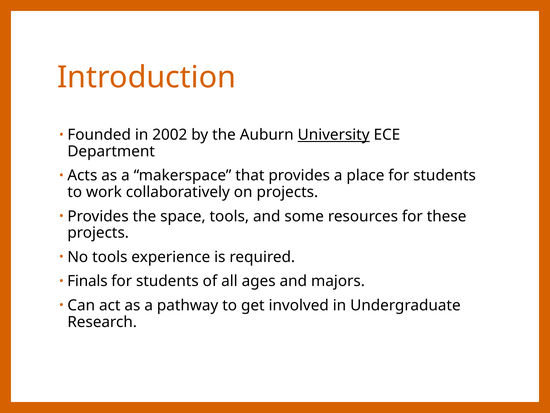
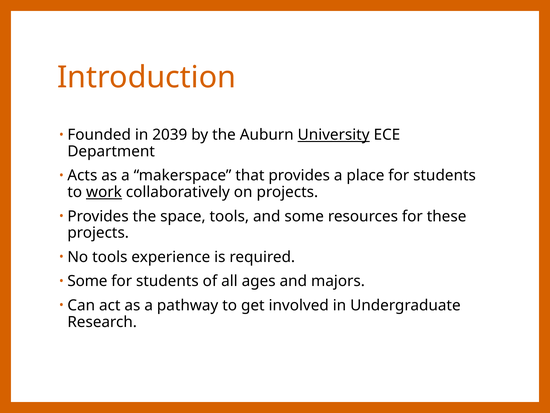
2002: 2002 -> 2039 (170, 135)
work underline: none -> present (104, 192)
Finals: Finals -> Some (87, 281)
